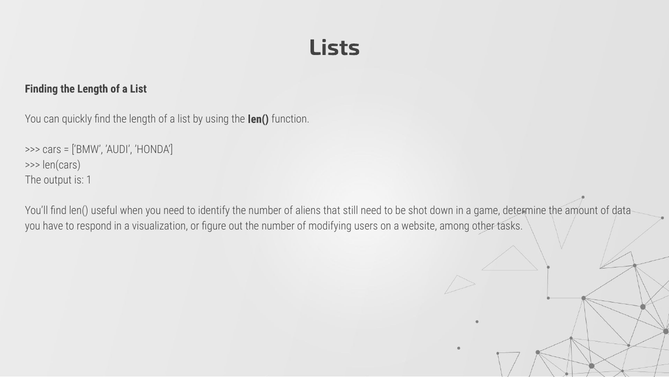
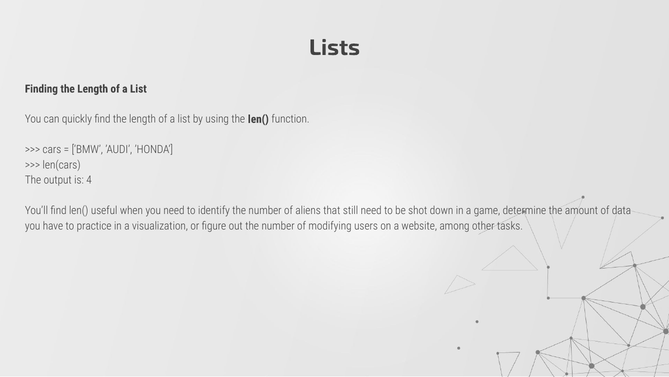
1: 1 -> 4 (89, 180)
respond: respond -> practice (94, 226)
